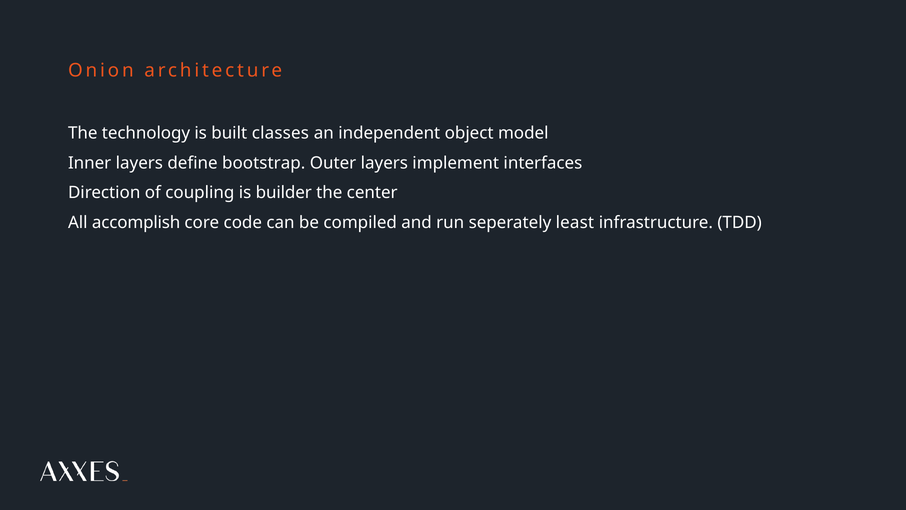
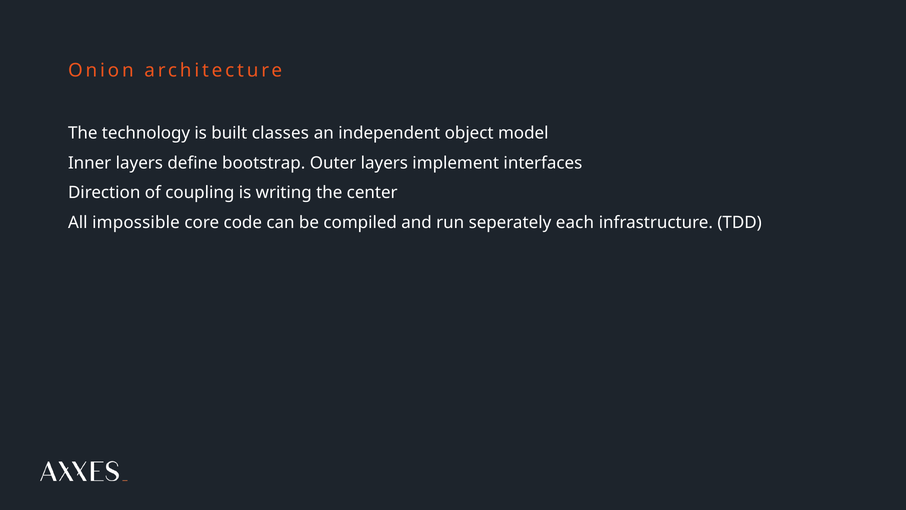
builder: builder -> writing (284, 193)
accomplish: accomplish -> impossible (136, 222)
least: least -> each (575, 222)
